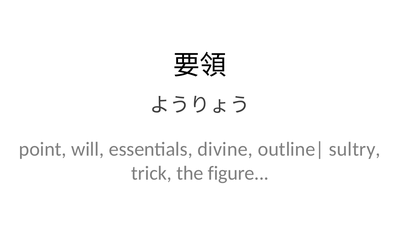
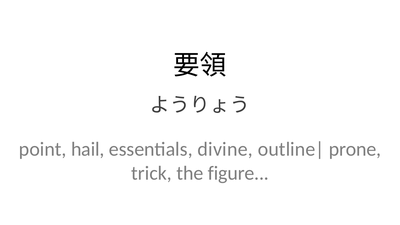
will: will -> hail (88, 149)
sultry: sultry -> prone (355, 149)
